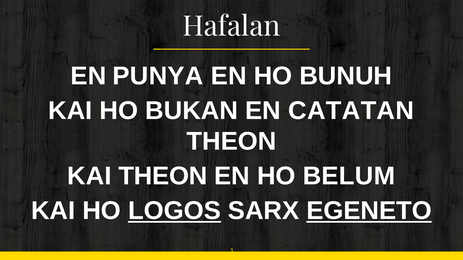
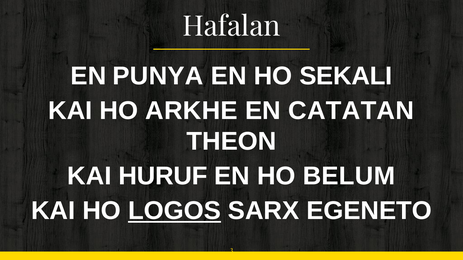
BUNUH: BUNUH -> SEKALI (346, 76)
BUKAN: BUKAN -> ARKHE (192, 111)
KAI THEON: THEON -> HURUF (163, 176)
EGENETO underline: present -> none (369, 211)
